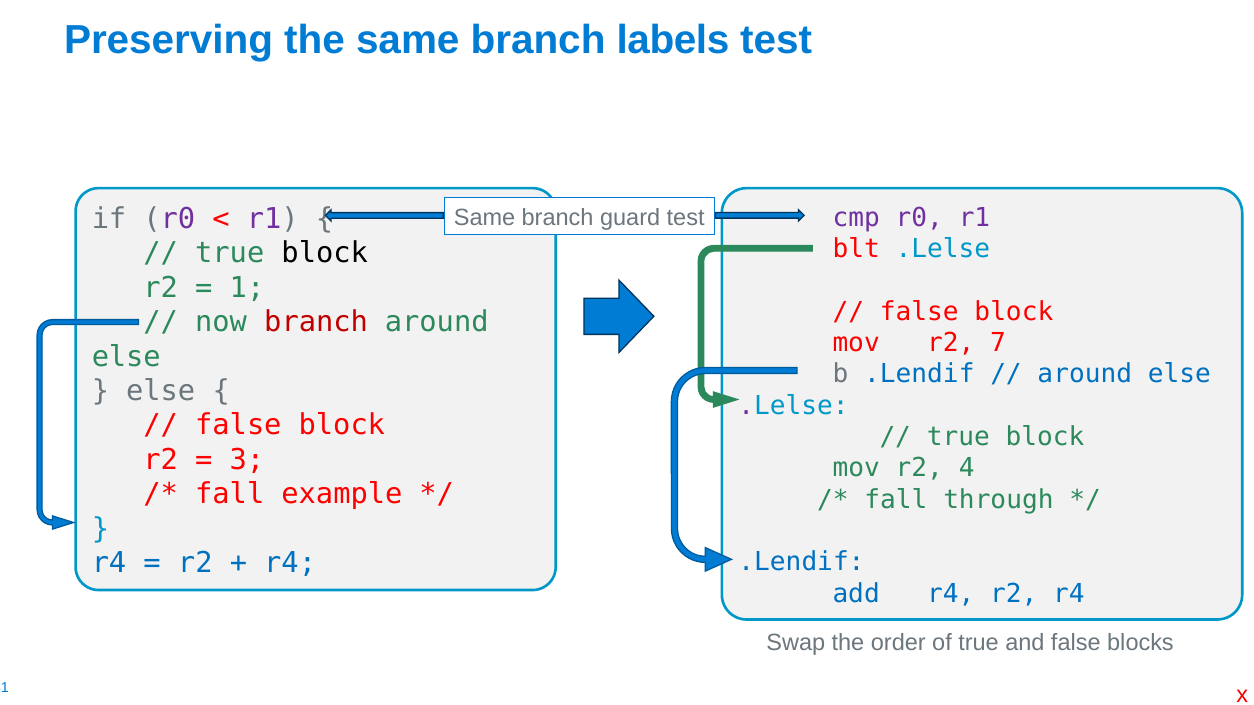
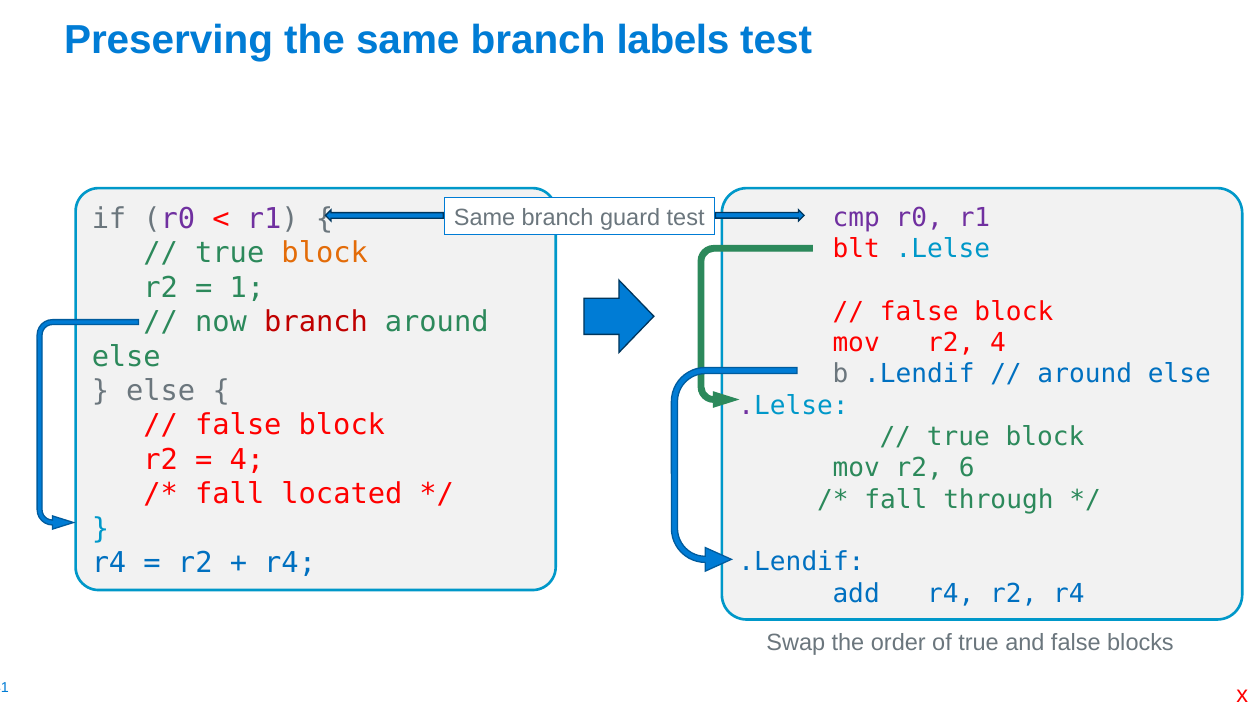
block colour: black -> orange (325, 253)
r2 7: 7 -> 4 (998, 343)
3: 3 -> 4 (247, 460)
4: 4 -> 6 (967, 469)
example: example -> located (342, 495)
